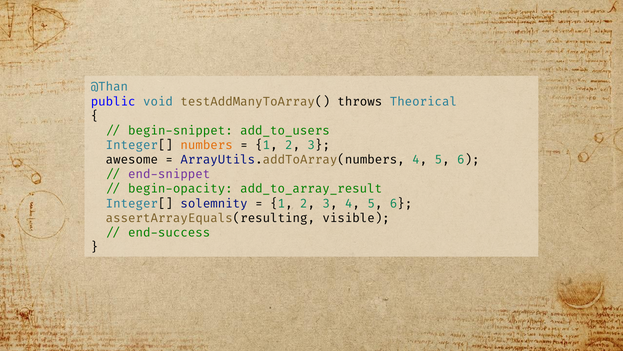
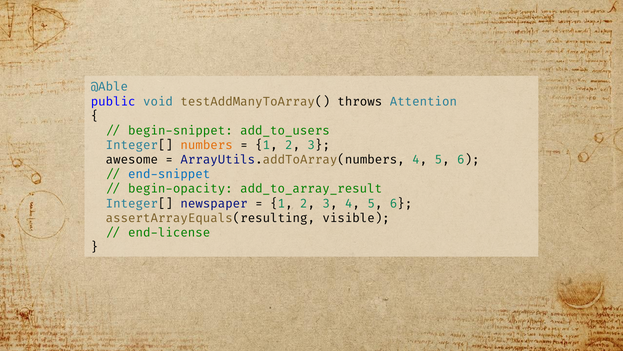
@Than: @Than -> @Able (109, 87)
Theorical: Theorical -> Attention (423, 101)
end-snippet colour: purple -> blue (169, 174)
solemnity: solemnity -> newspaper (214, 203)
end-success: end-success -> end-license (169, 232)
